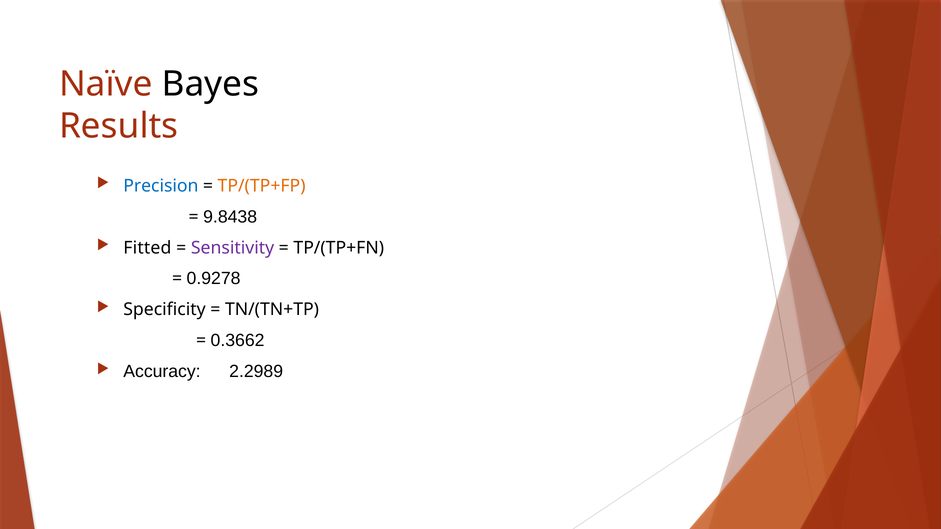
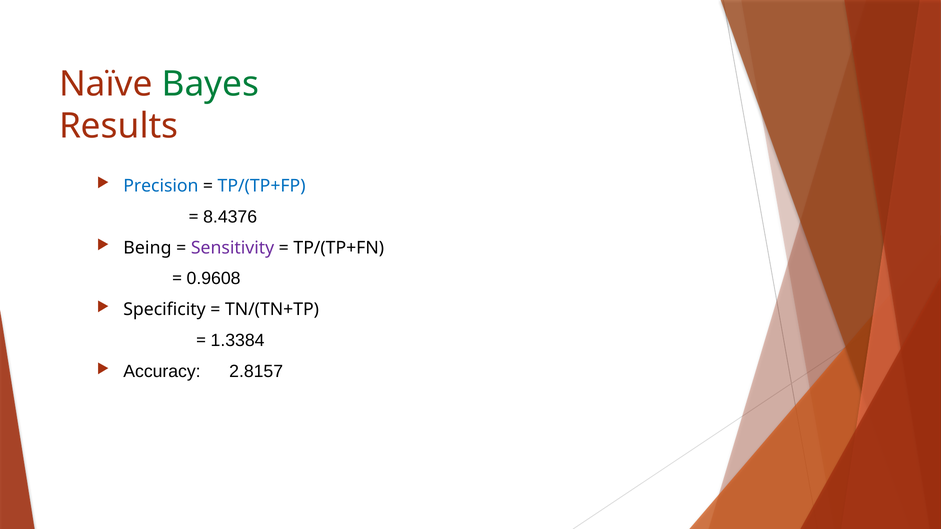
Bayes colour: black -> green (211, 84)
TP/(TP+FP colour: orange -> blue (262, 186)
9.8438: 9.8438 -> 8.4376 (230, 217)
Fitted: Fitted -> Being (147, 248)
0.9278: 0.9278 -> 0.9608 (214, 279)
0.3662: 0.3662 -> 1.3384 (238, 341)
2.2989: 2.2989 -> 2.8157 (256, 372)
